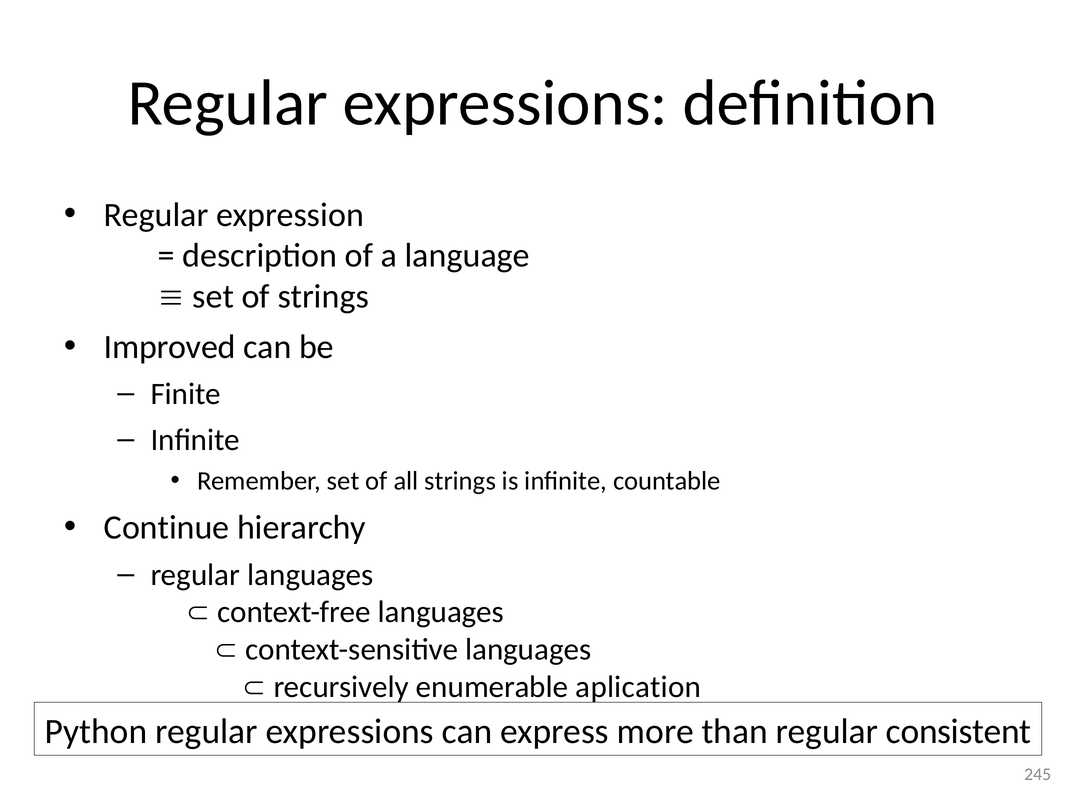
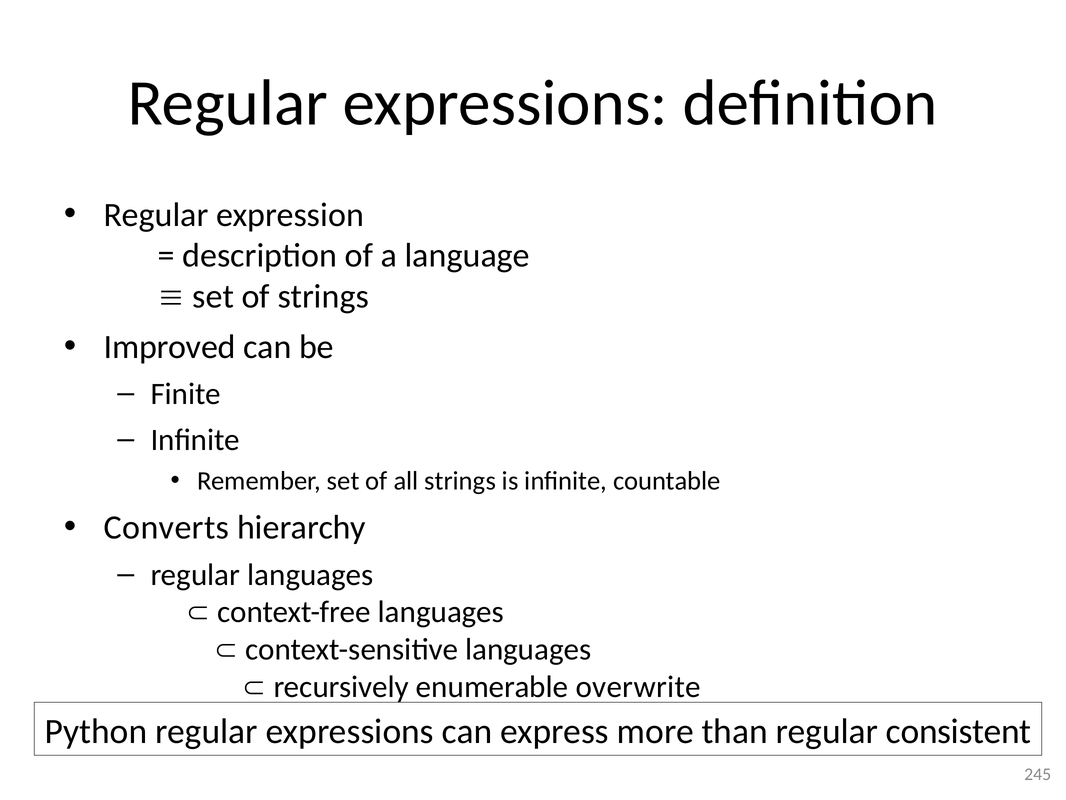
Continue: Continue -> Converts (166, 527)
aplication: aplication -> overwrite (638, 686)
